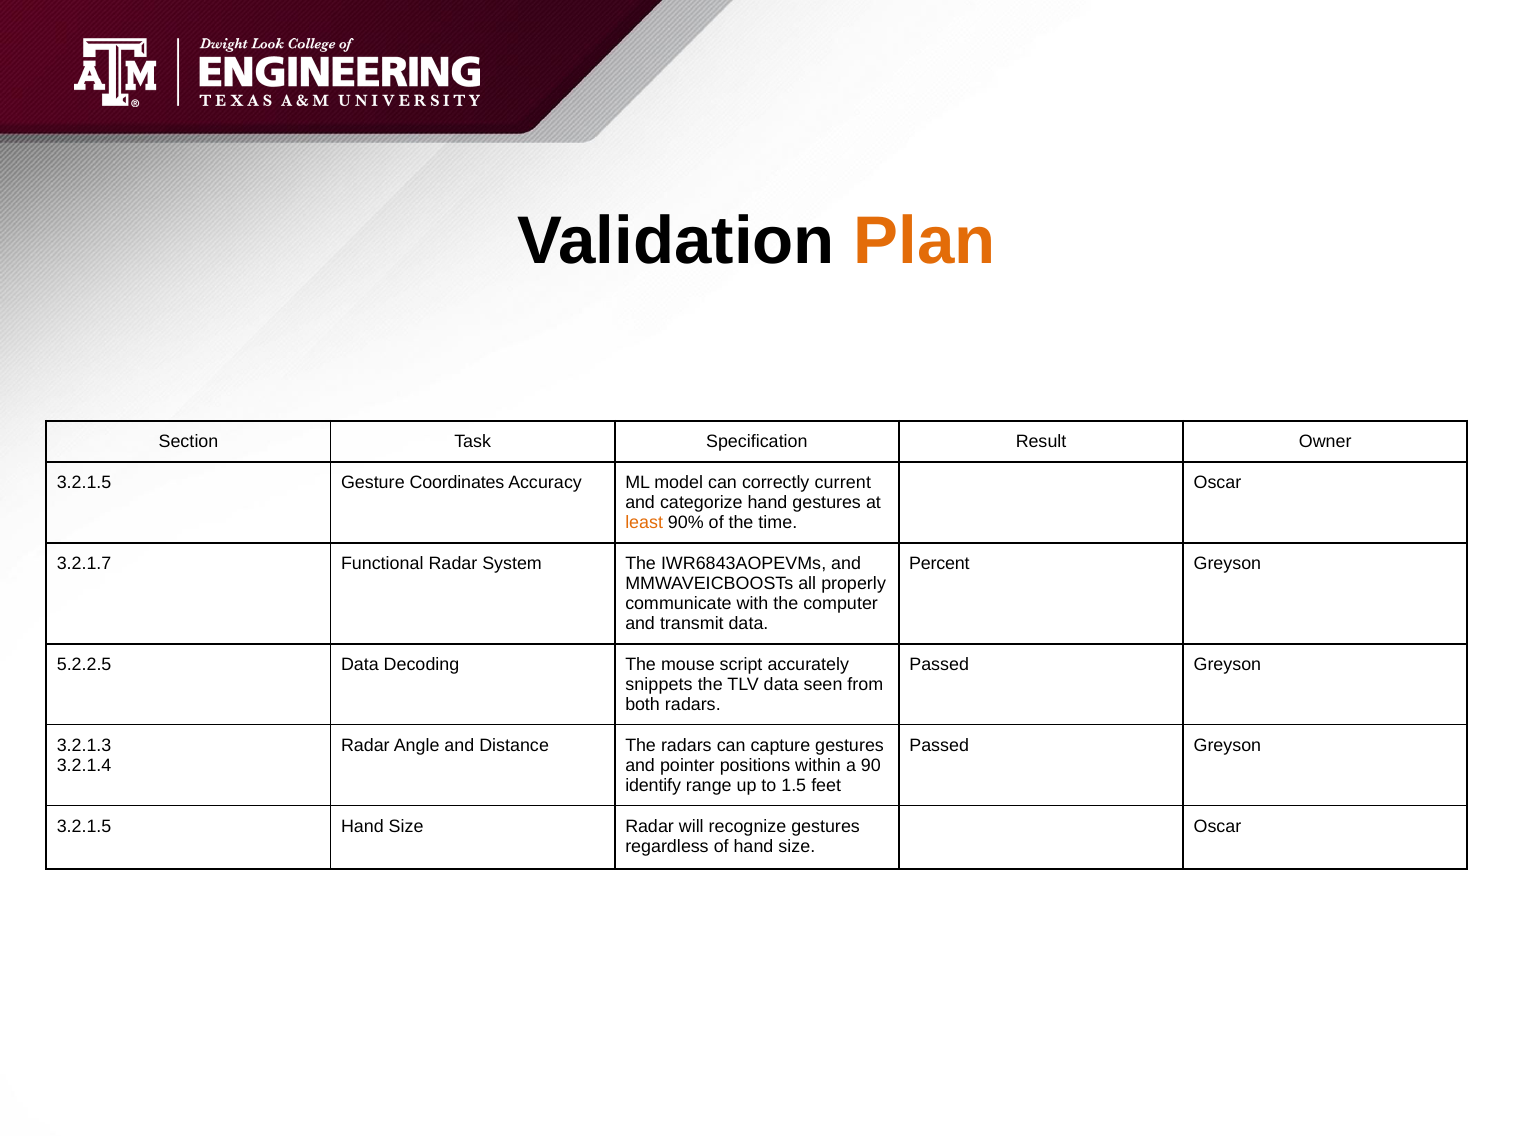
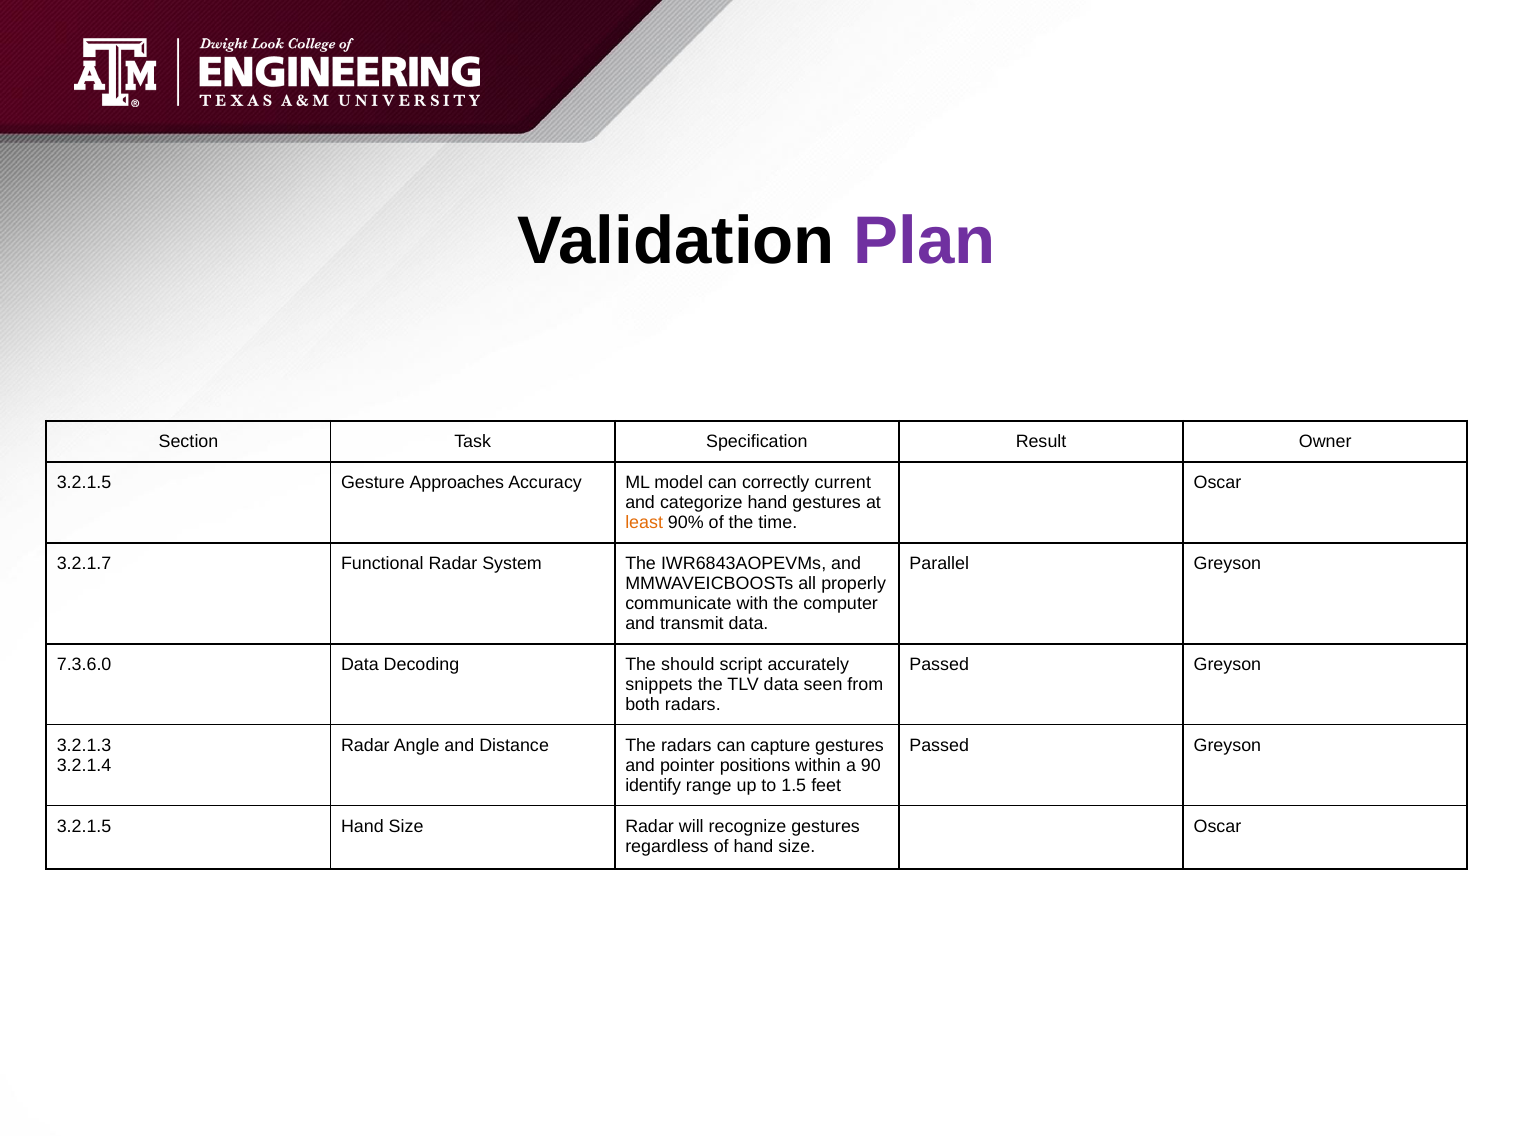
Plan colour: orange -> purple (925, 241)
Coordinates: Coordinates -> Approaches (457, 482)
Percent: Percent -> Parallel (939, 563)
5.2.2.5: 5.2.2.5 -> 7.3.6.0 (84, 664)
mouse: mouse -> should (688, 664)
